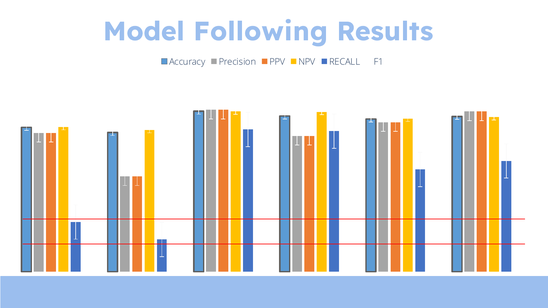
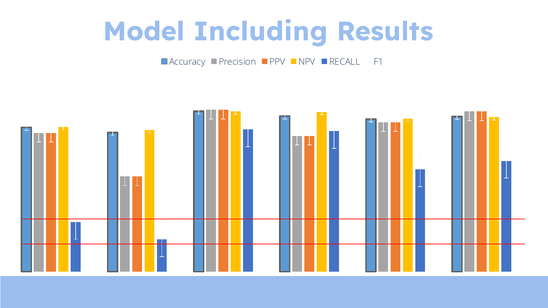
Following: Following -> Including (261, 32)
